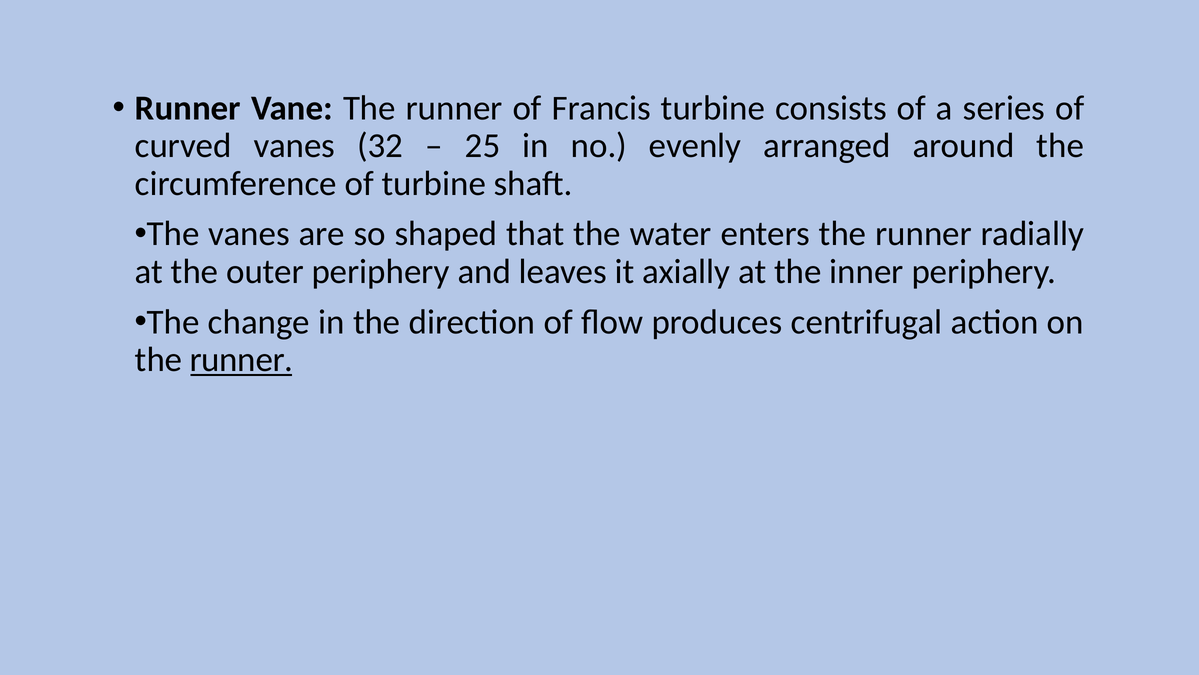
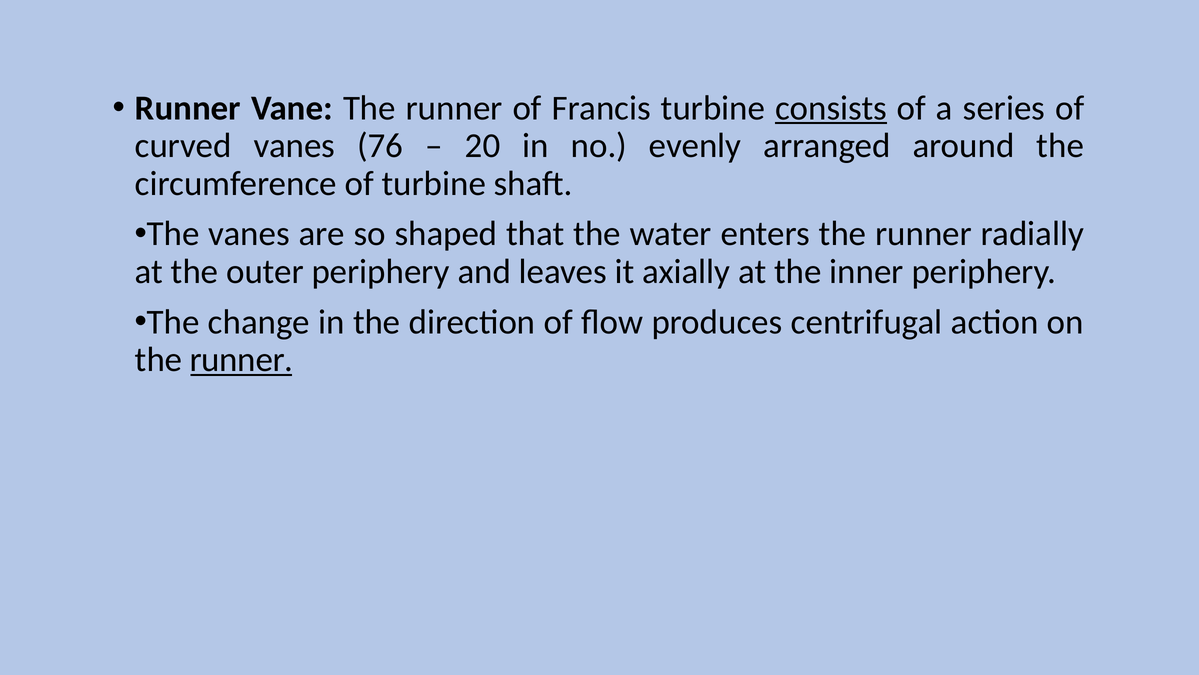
consists underline: none -> present (831, 108)
32: 32 -> 76 (380, 146)
25: 25 -> 20 (483, 146)
